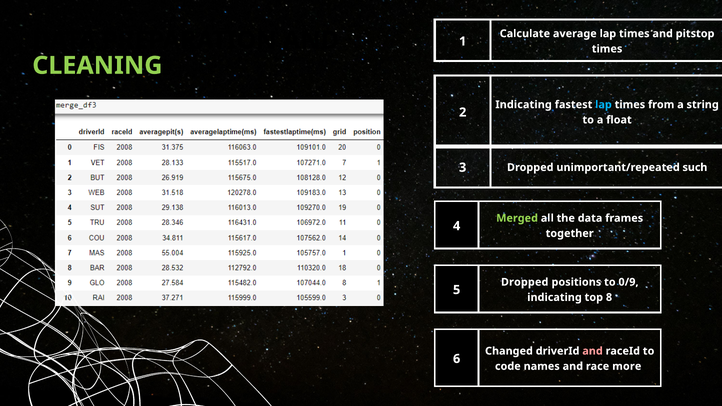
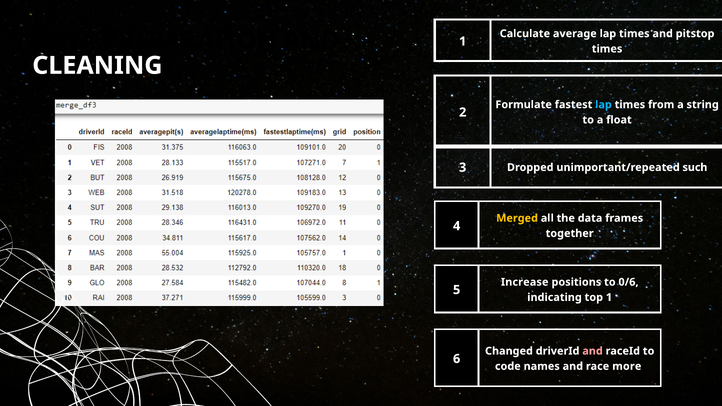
CLEANING colour: light green -> white (97, 66)
Indicating: Indicating -> Formulate (524, 105)
Merged colour: light green -> yellow (517, 218)
Dropped: Dropped -> Increase (525, 282)
0/9: 0/9 -> 0/6 (628, 282)
top 8: 8 -> 1 (609, 297)
